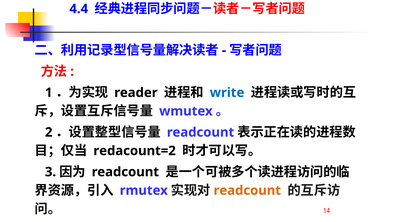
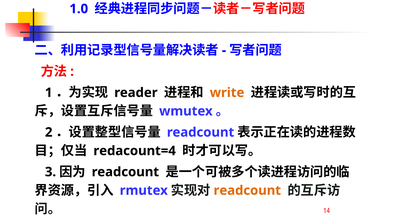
4.4: 4.4 -> 1.0 (79, 9)
write colour: blue -> orange (227, 92)
redacount=2: redacount=2 -> redacount=4 (135, 151)
